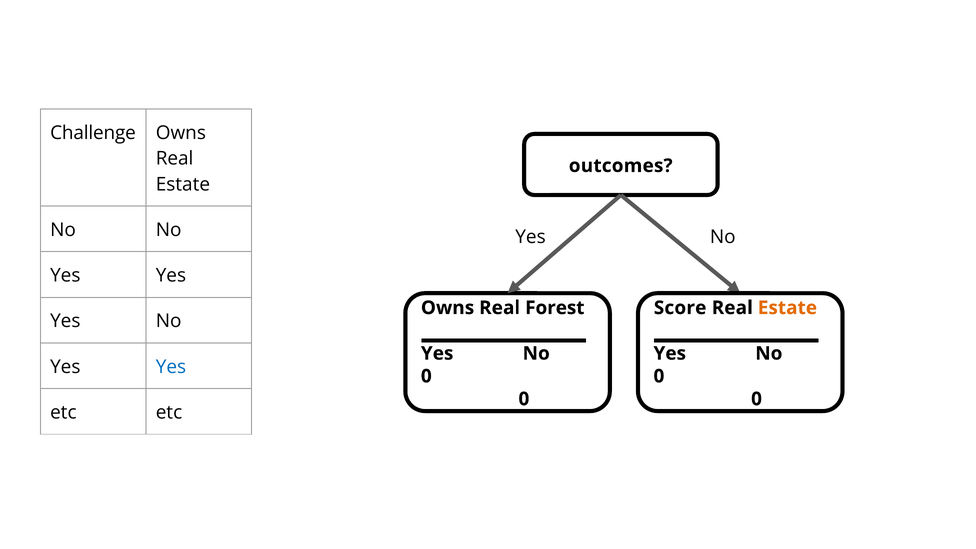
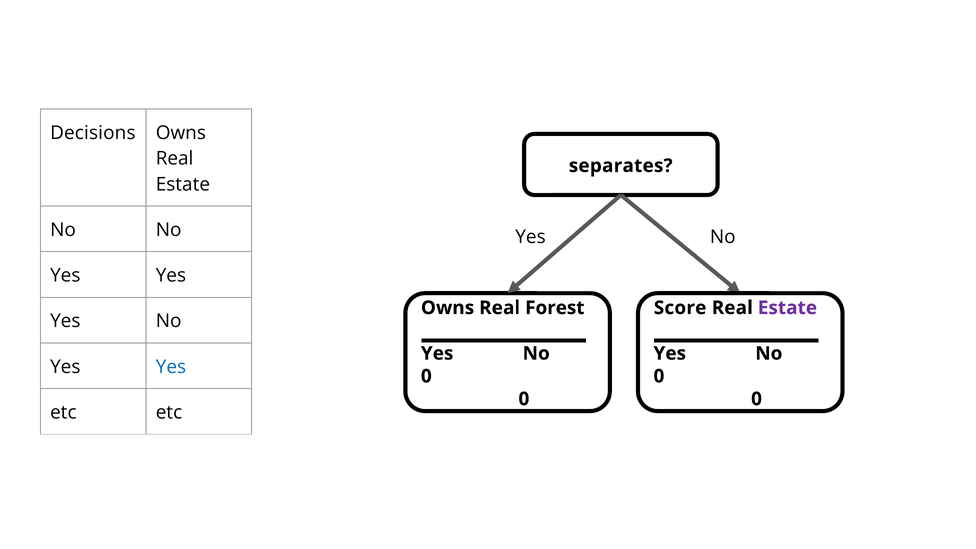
Challenge: Challenge -> Decisions (93, 133)
outcomes: outcomes -> separates (621, 166)
Estate colour: orange -> purple (787, 308)
